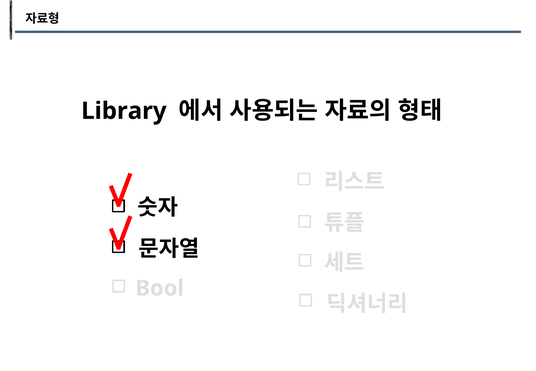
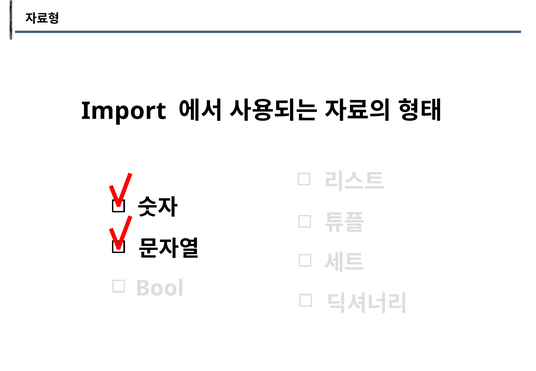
Library: Library -> Import (124, 111)
